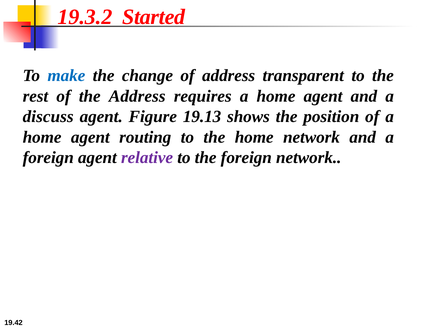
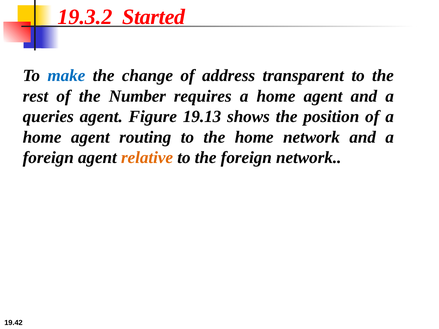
the Address: Address -> Number (137, 96)
discuss: discuss -> queries (48, 117)
relative colour: purple -> orange (147, 158)
